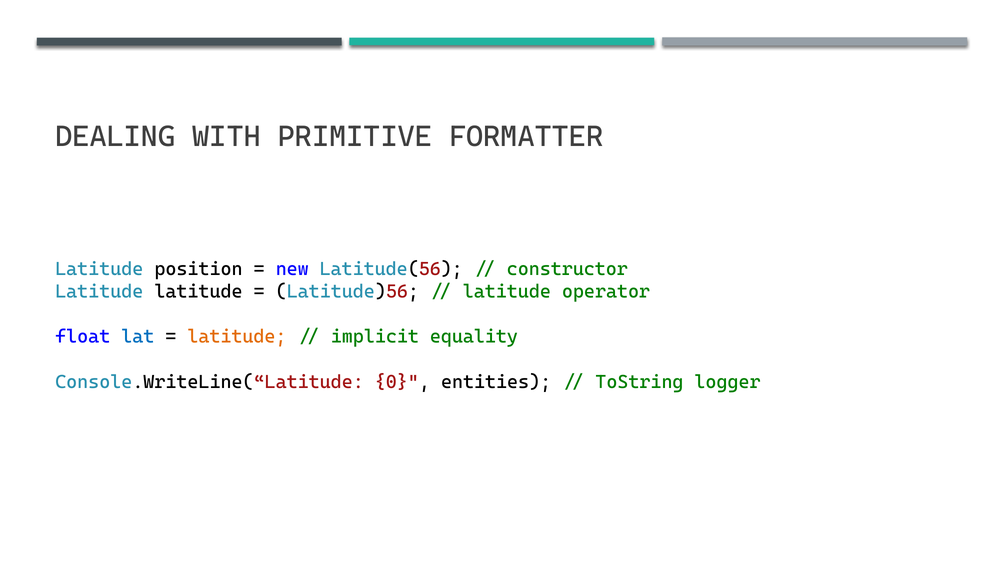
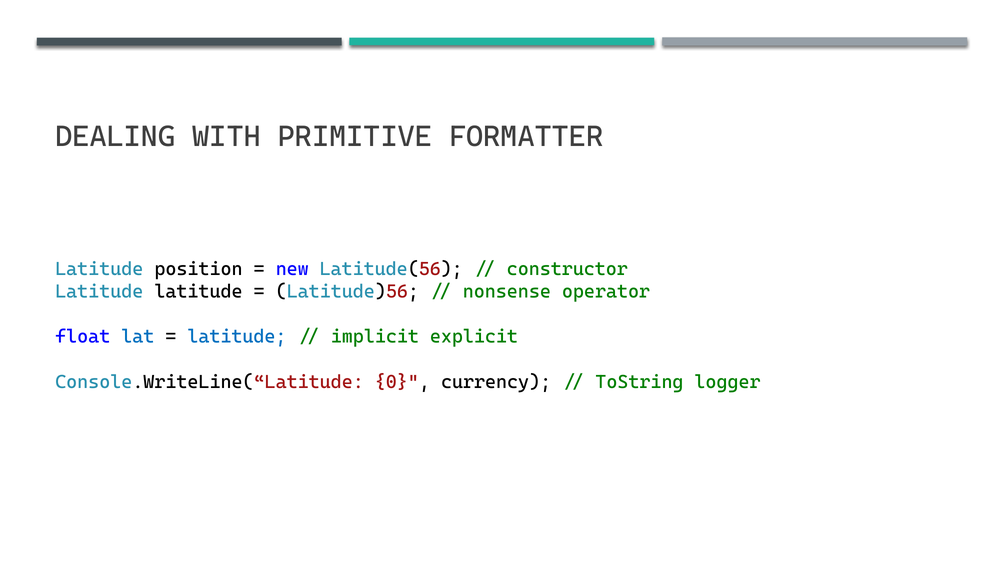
latitude: latitude -> nonsense (507, 291)
latitude colour: orange -> blue (237, 337)
equality: equality -> explicit (474, 337)
entities: entities -> currency (496, 382)
